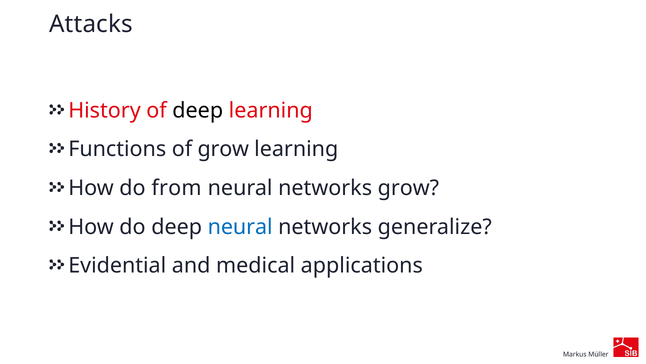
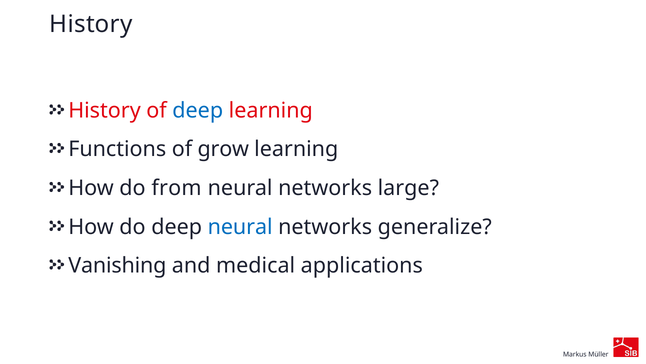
Attacks: Attacks -> History (91, 24)
deep colour: black -> blue (198, 110)
networks grow: grow -> large (408, 188)
Evidential: Evidential -> Vanishing (117, 265)
